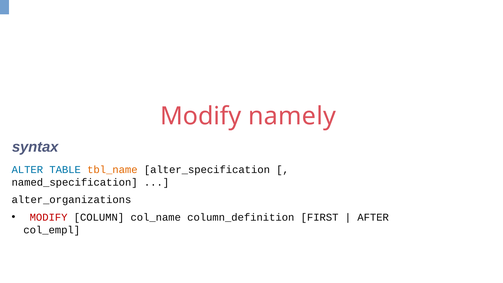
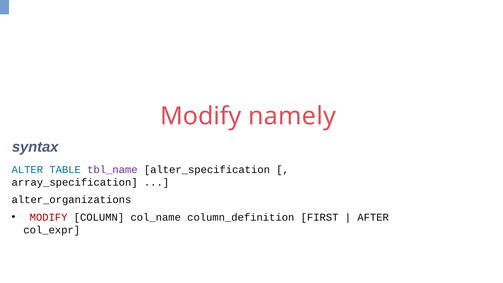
tbl_name colour: orange -> purple (112, 170)
named_specification: named_specification -> array_specification (75, 182)
col_empl: col_empl -> col_expr (52, 230)
